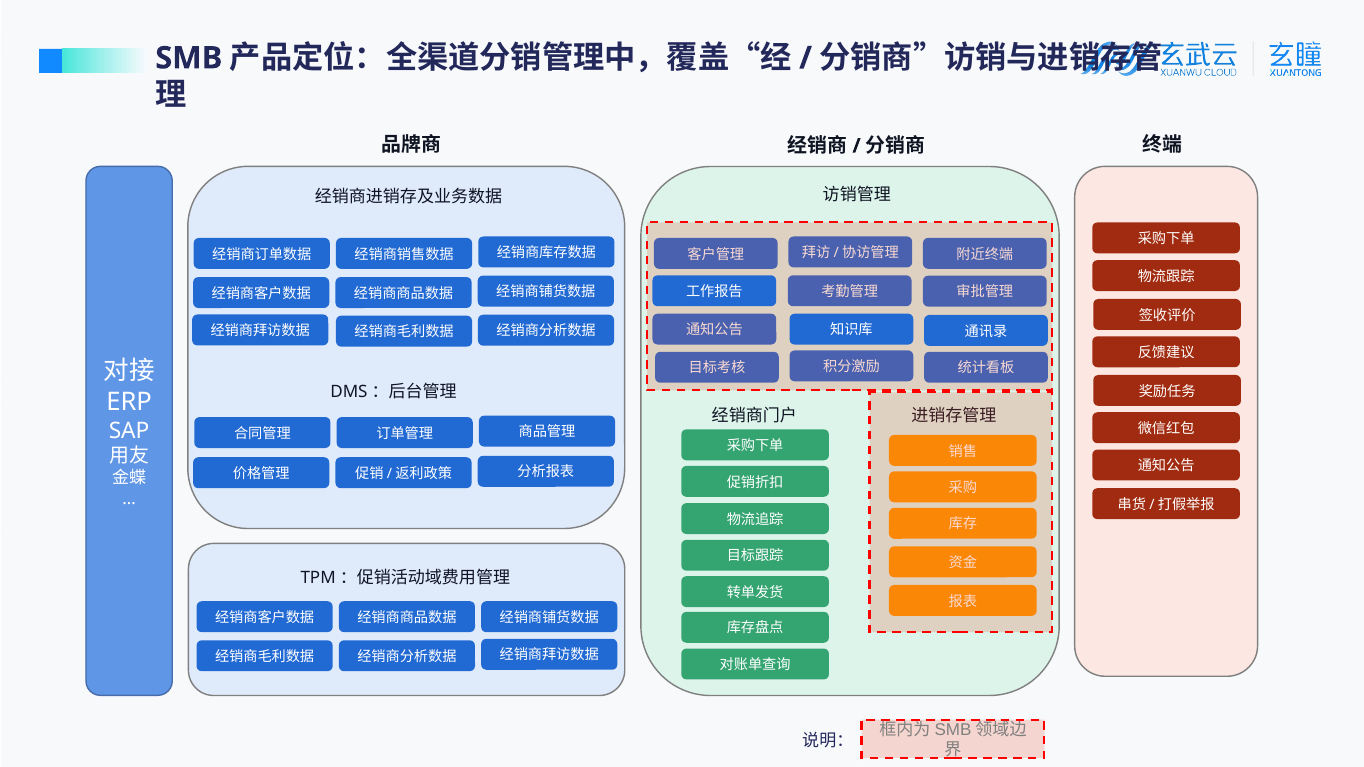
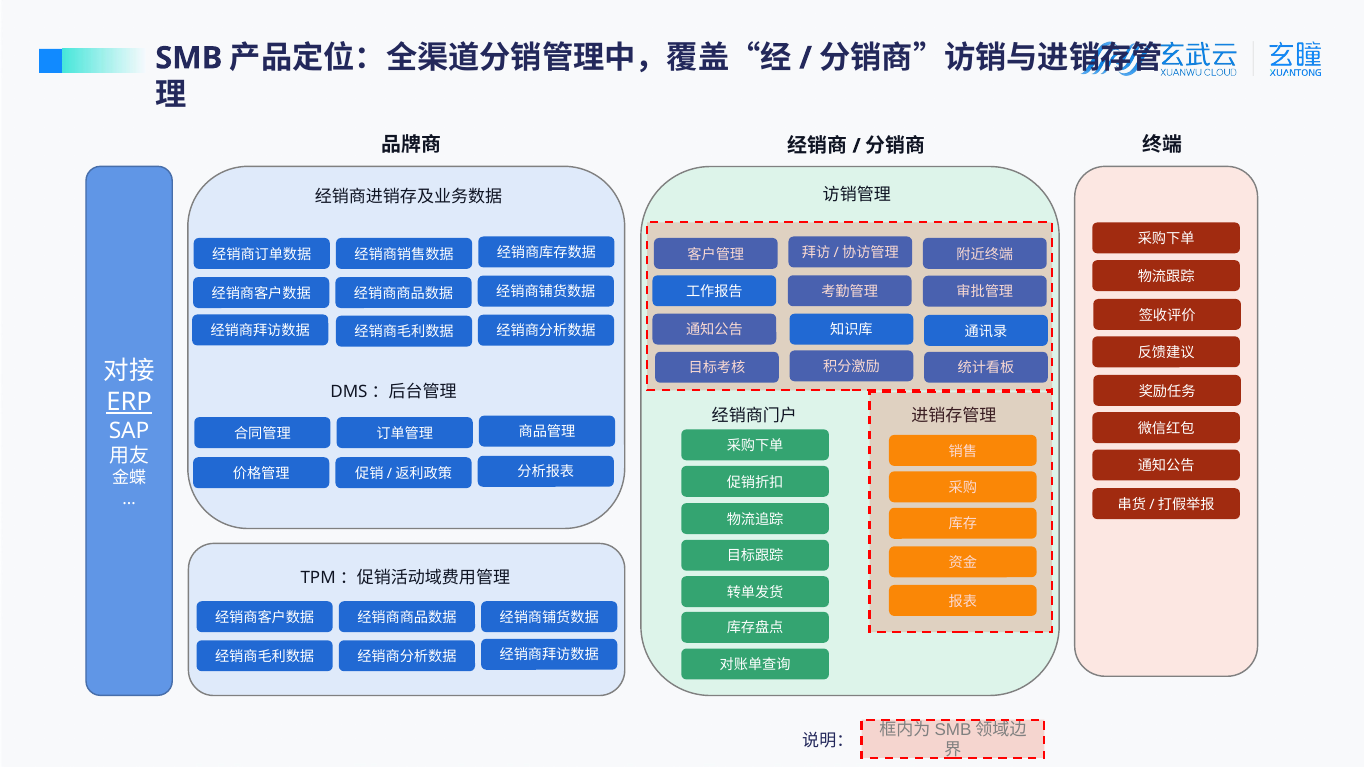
ERP underline: none -> present (129, 402)
